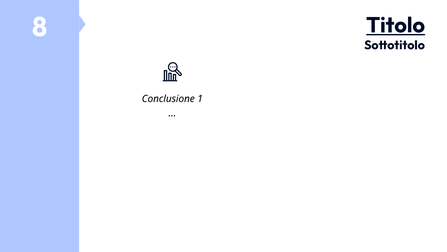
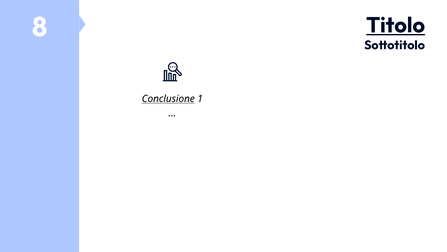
Conclusione underline: none -> present (168, 99)
